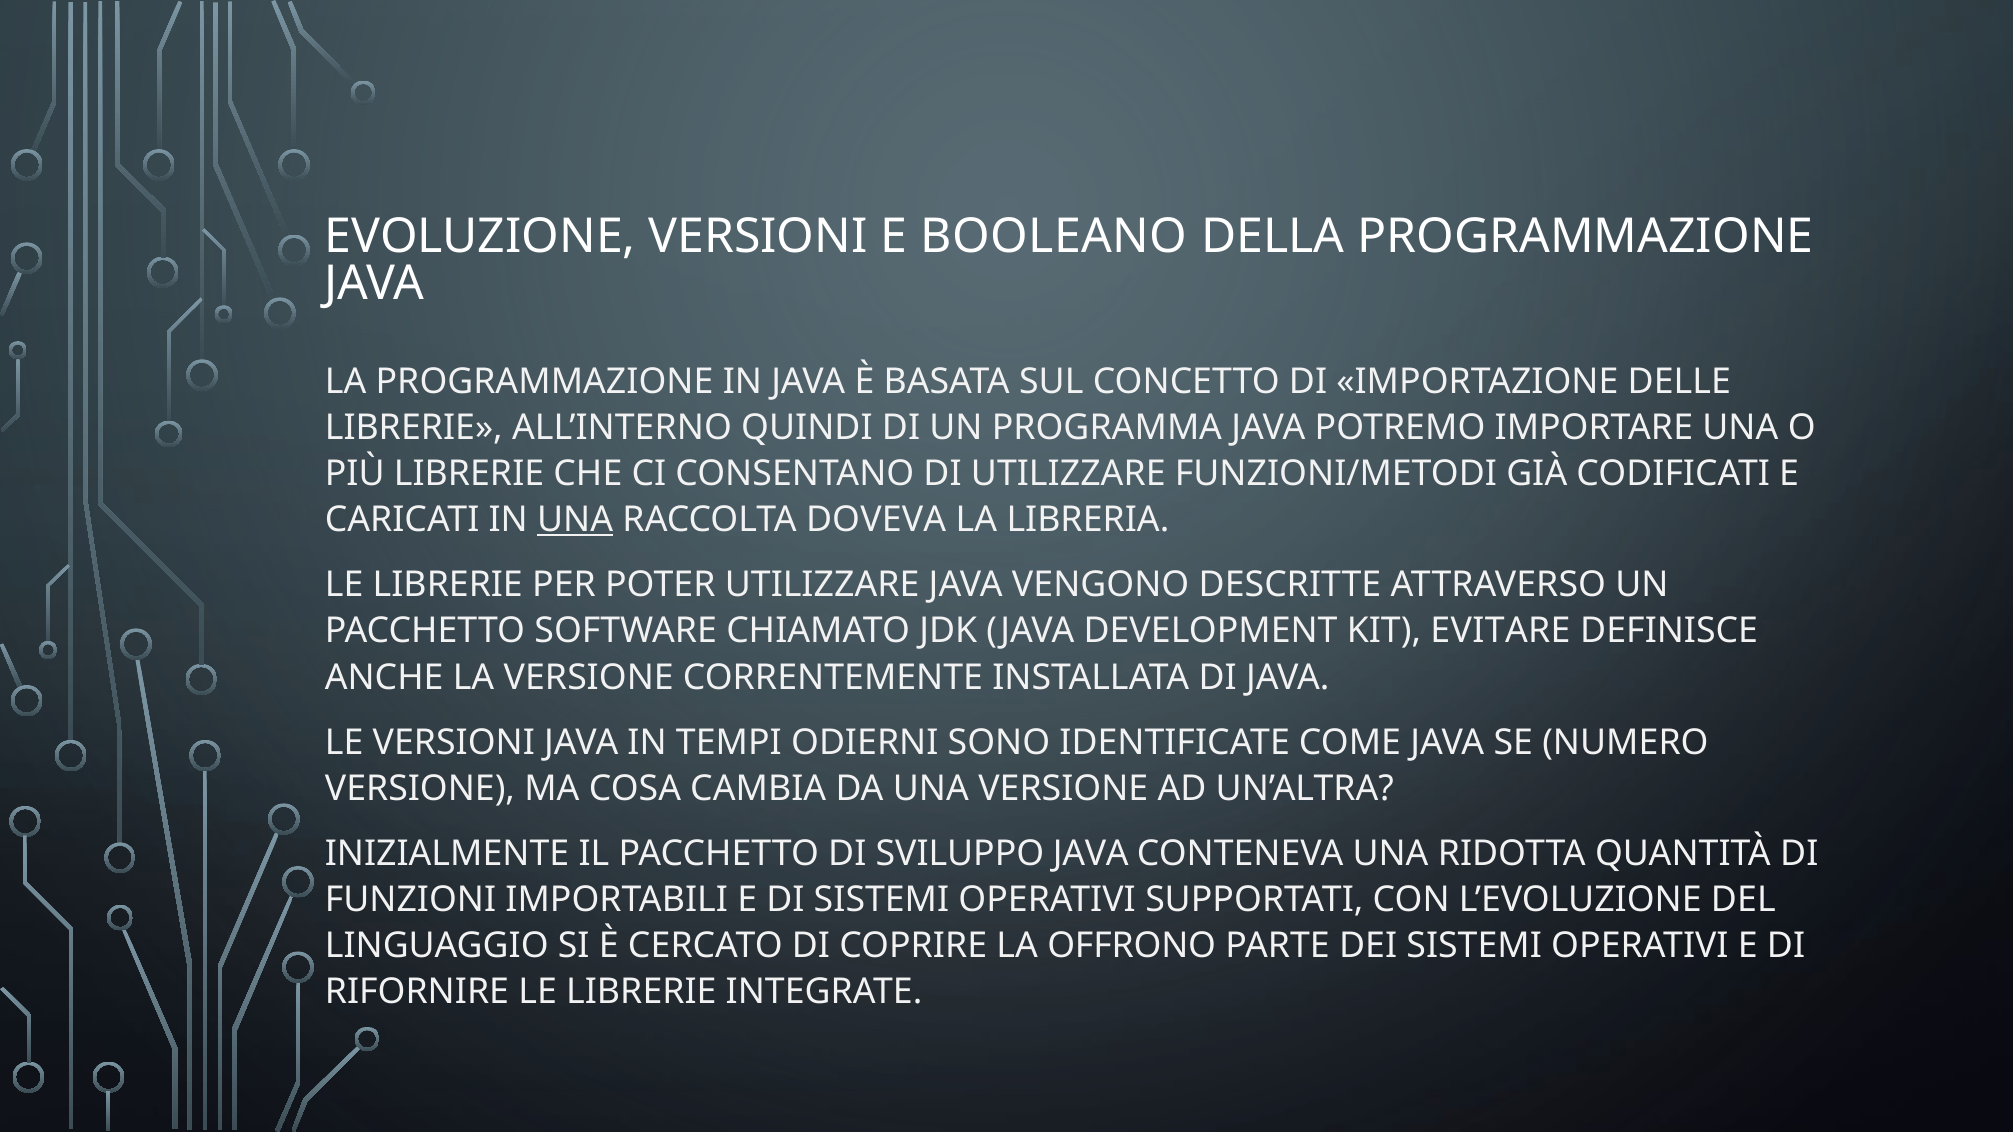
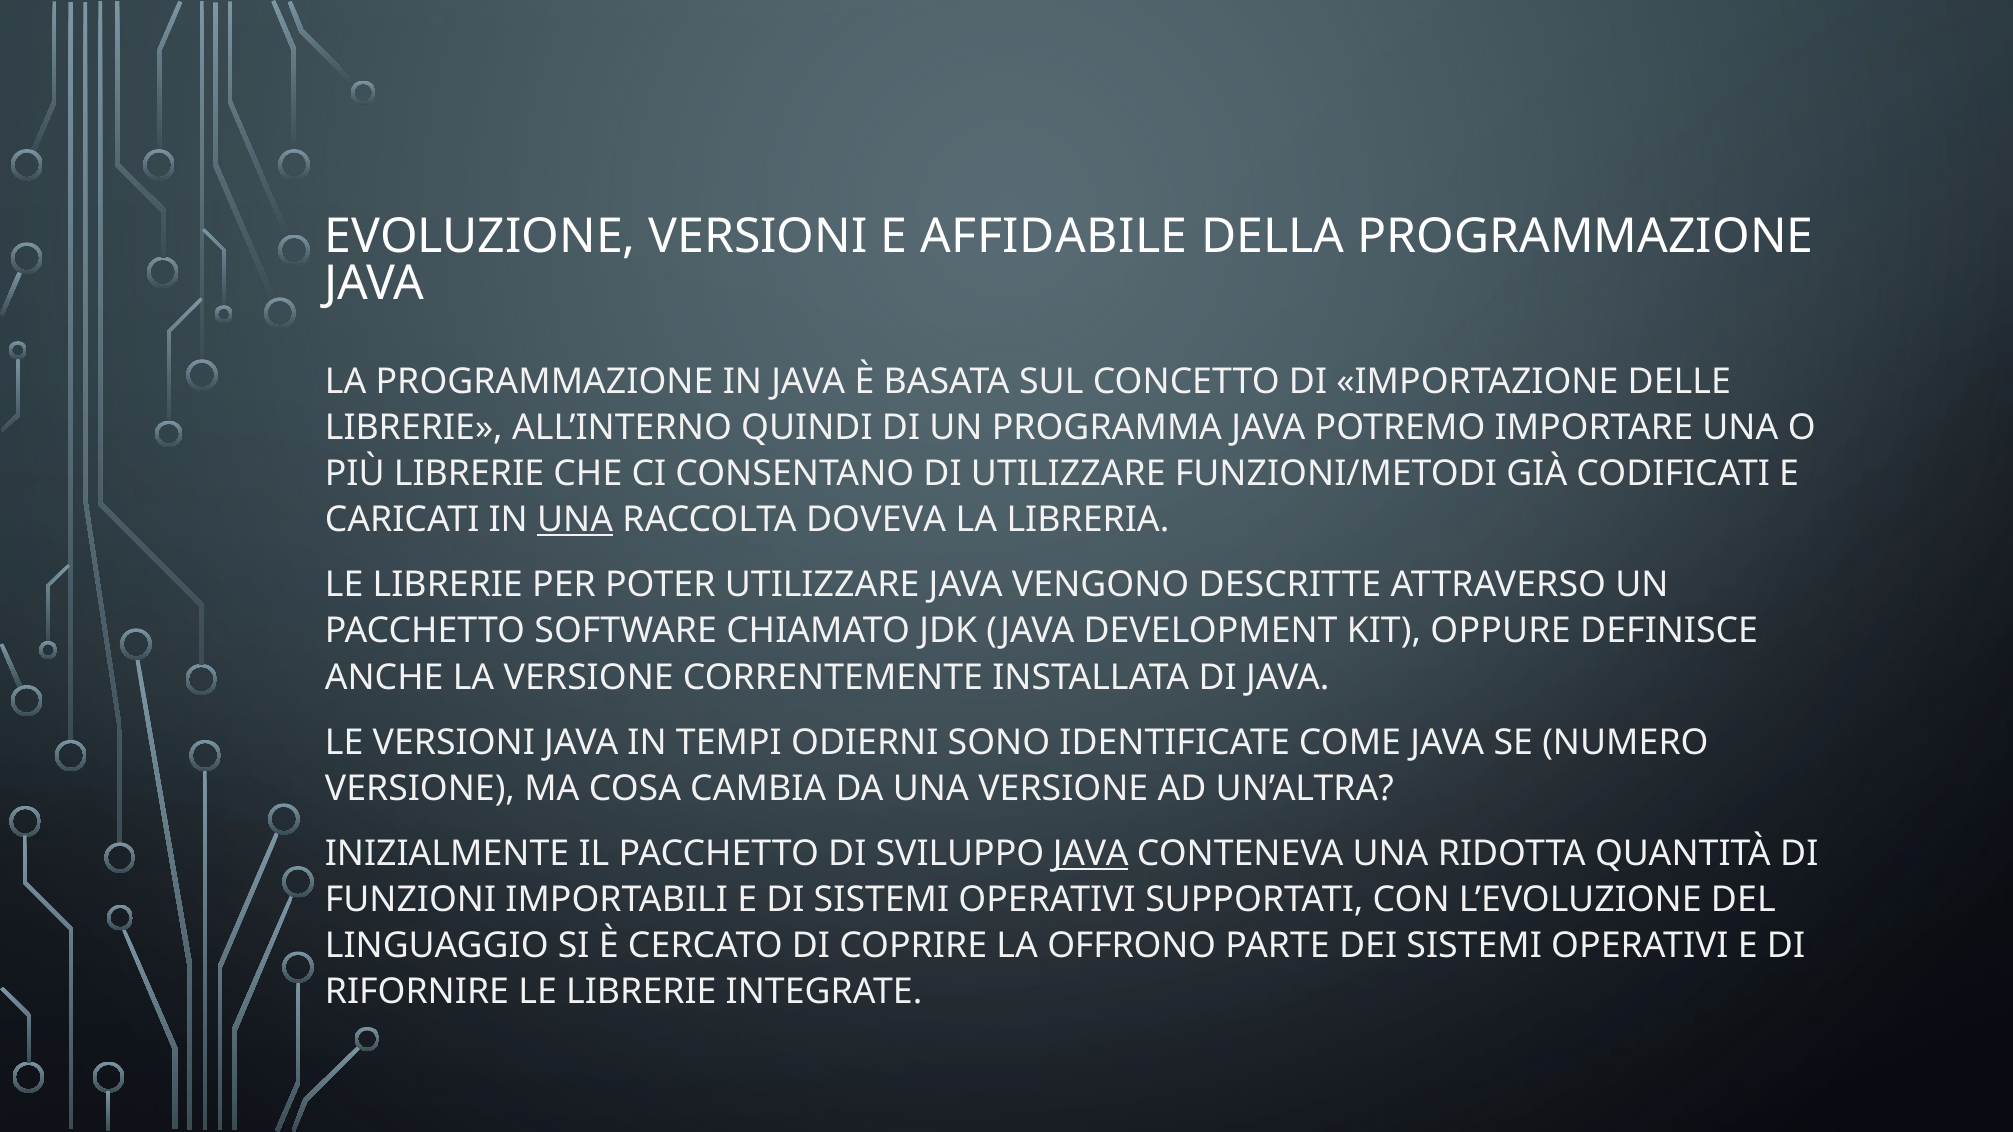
BOOLEANO: BOOLEANO -> AFFIDABILE (1054, 237)
EVITARE: EVITARE -> OPPURE (1501, 631)
JAVA underline: none -> present (1091, 854)
